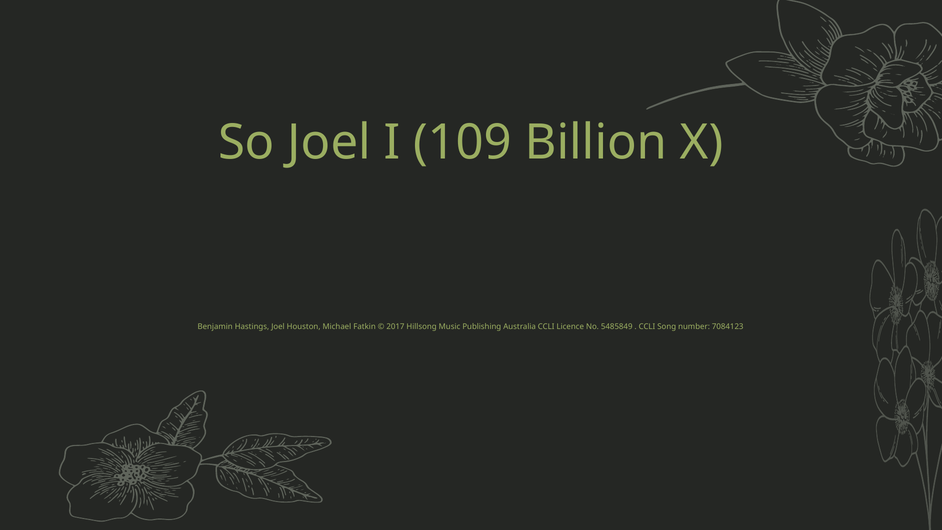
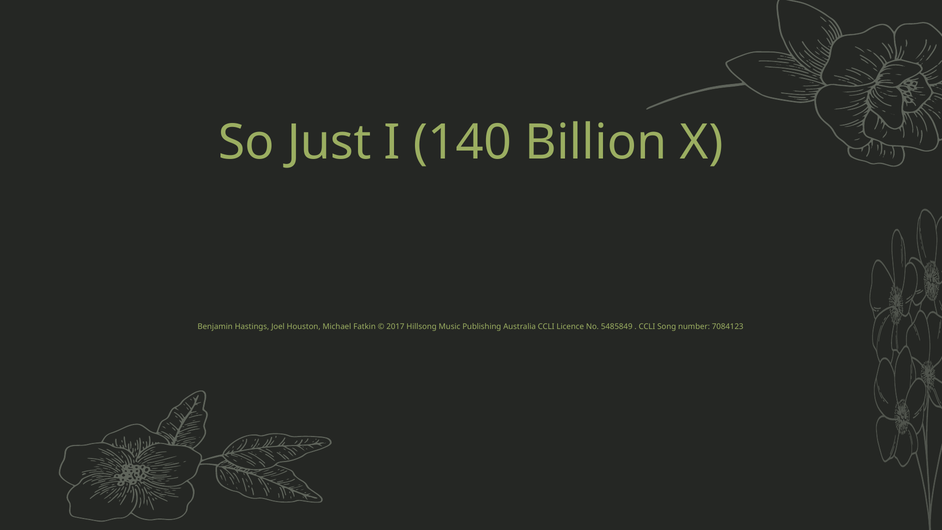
So Joel: Joel -> Just (329, 142)
109: 109 -> 140 (463, 142)
